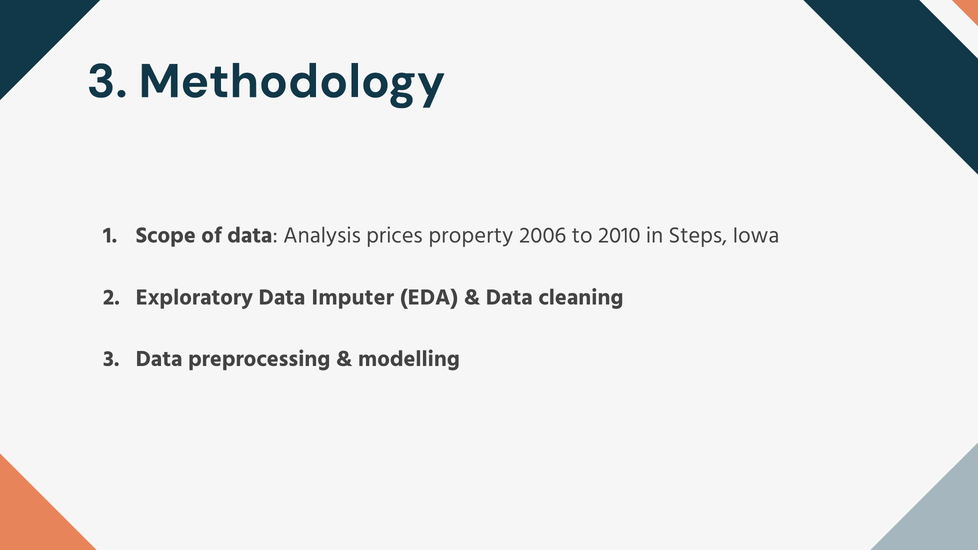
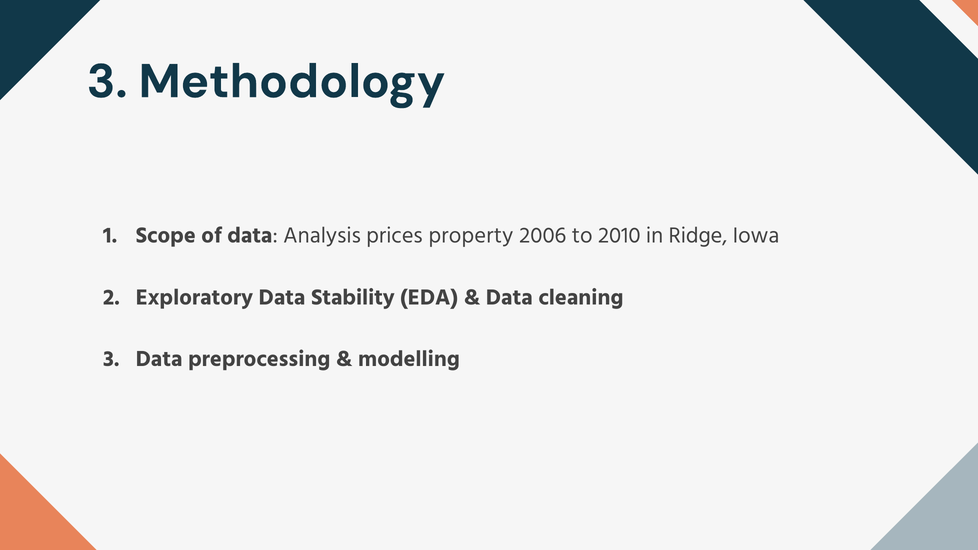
Steps: Steps -> Ridge (698, 235)
Imputer: Imputer -> Stability (353, 297)
